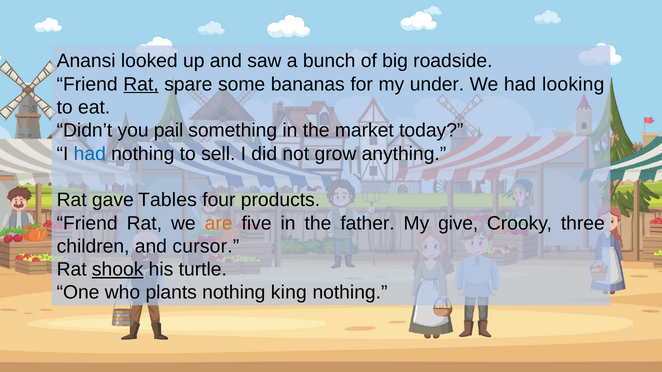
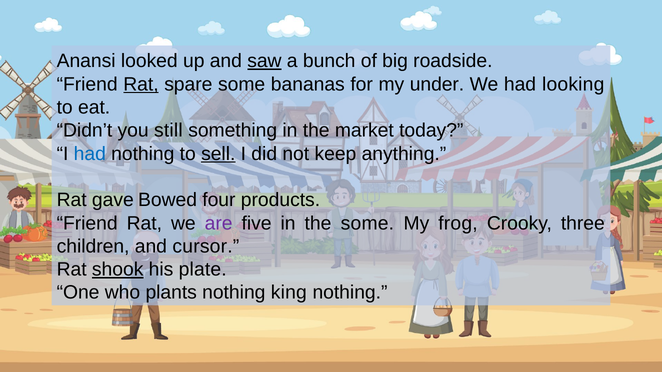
saw underline: none -> present (264, 61)
pail: pail -> still (168, 131)
sell underline: none -> present (218, 154)
grow: grow -> keep (335, 154)
Tables: Tables -> Bowed (168, 200)
are colour: orange -> purple (219, 223)
the father: father -> some (367, 223)
give: give -> frog (458, 223)
turtle: turtle -> plate (203, 270)
